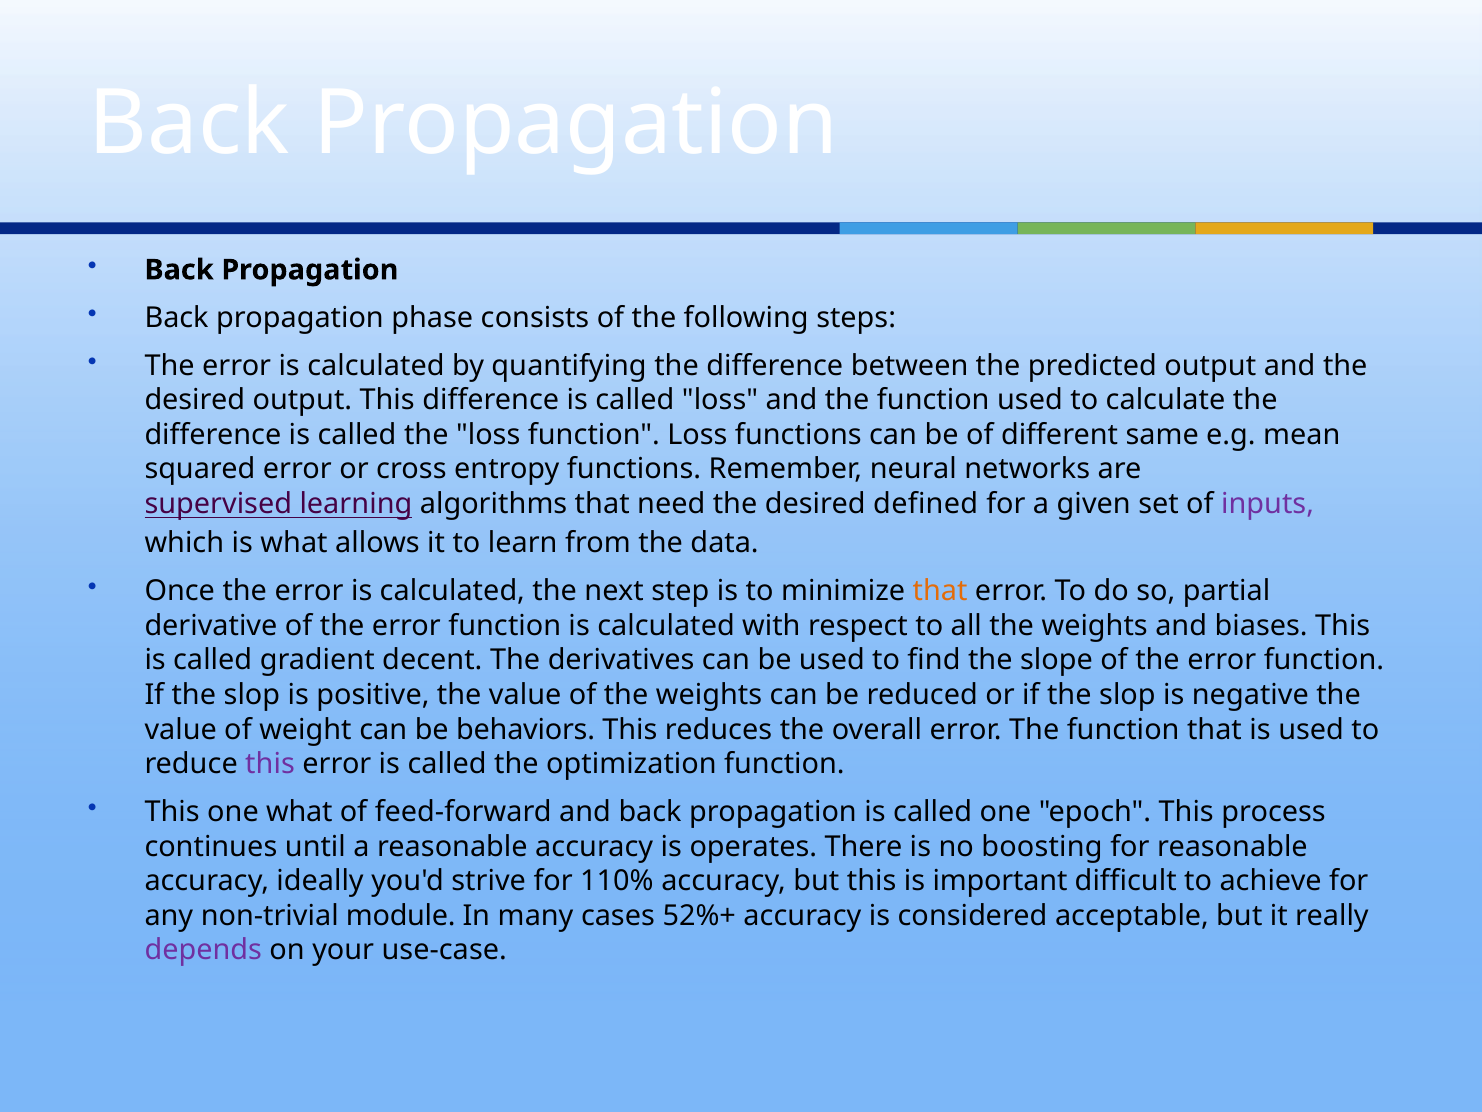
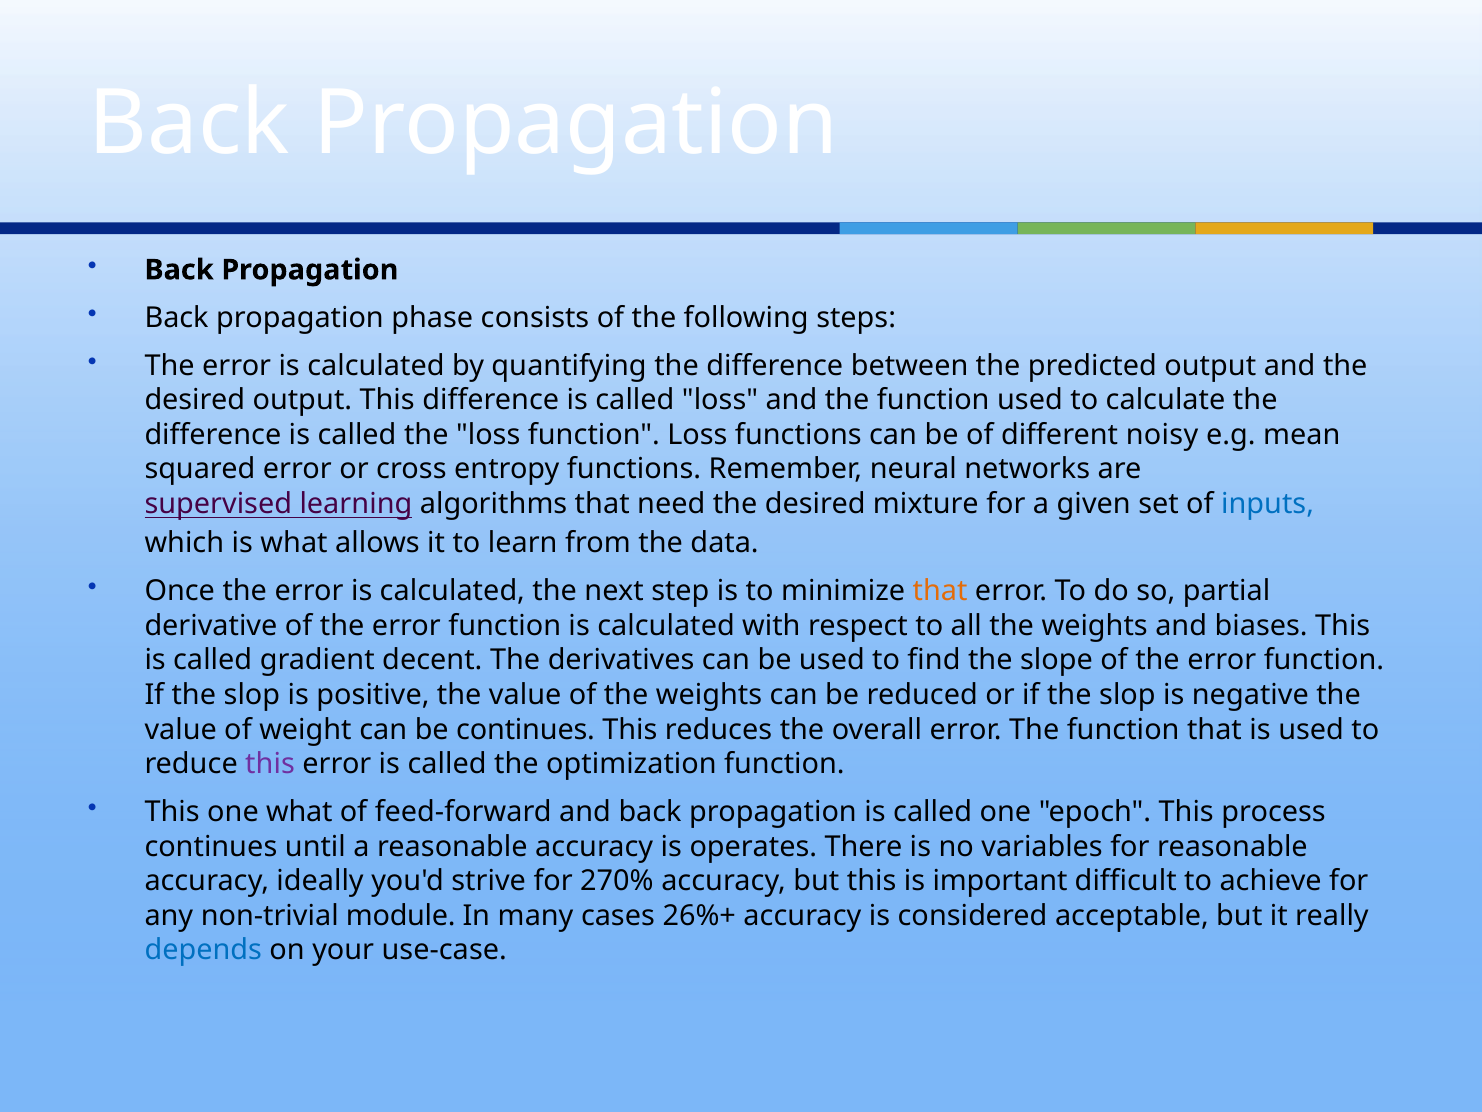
same: same -> noisy (1162, 435)
defined: defined -> mixture (926, 504)
inputs colour: purple -> blue (1268, 504)
be behaviors: behaviors -> continues (526, 729)
boosting: boosting -> variables (1042, 846)
110%: 110% -> 270% (617, 881)
52%+: 52%+ -> 26%+ (699, 915)
depends colour: purple -> blue (203, 950)
